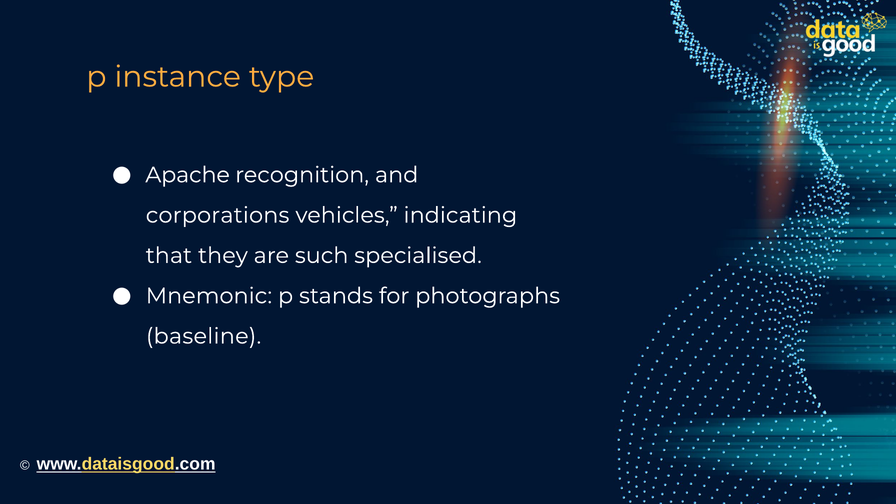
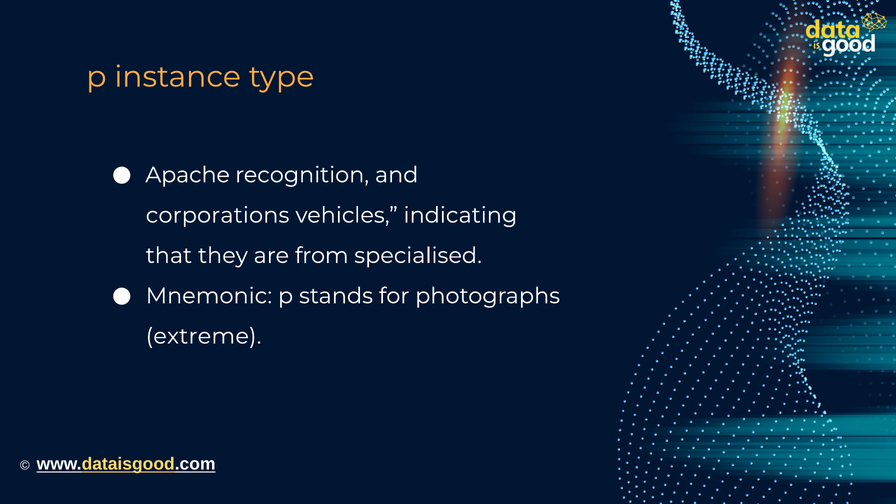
such: such -> from (322, 256)
baseline: baseline -> extreme (204, 336)
